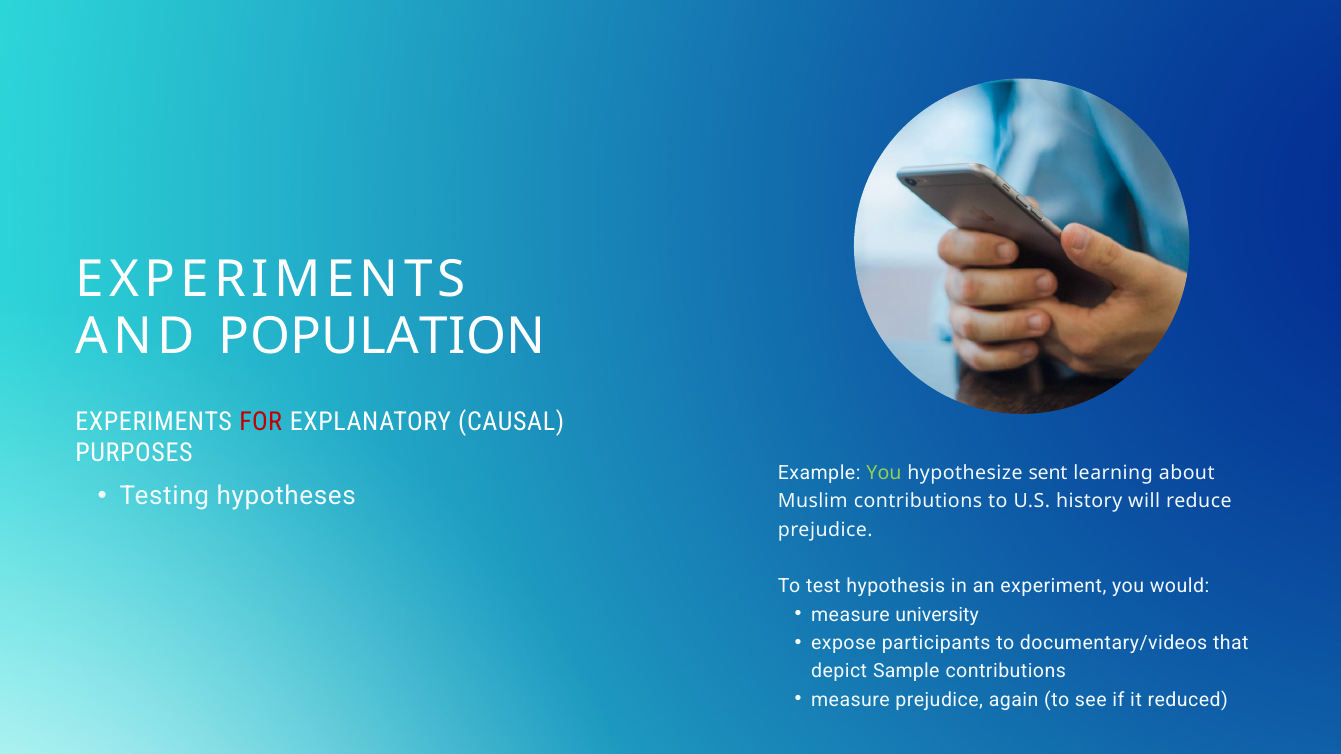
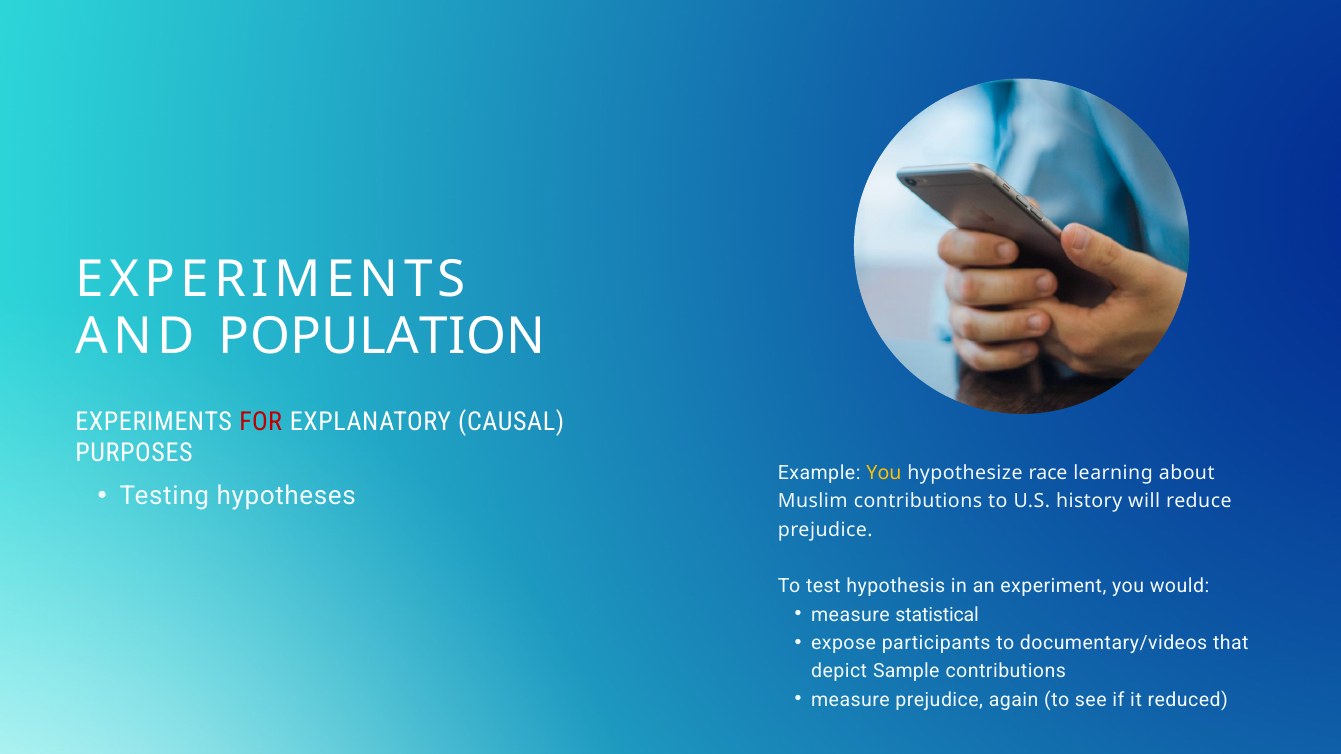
You colour: light green -> yellow (884, 473)
sent: sent -> race (1048, 473)
university: university -> statistical (937, 615)
